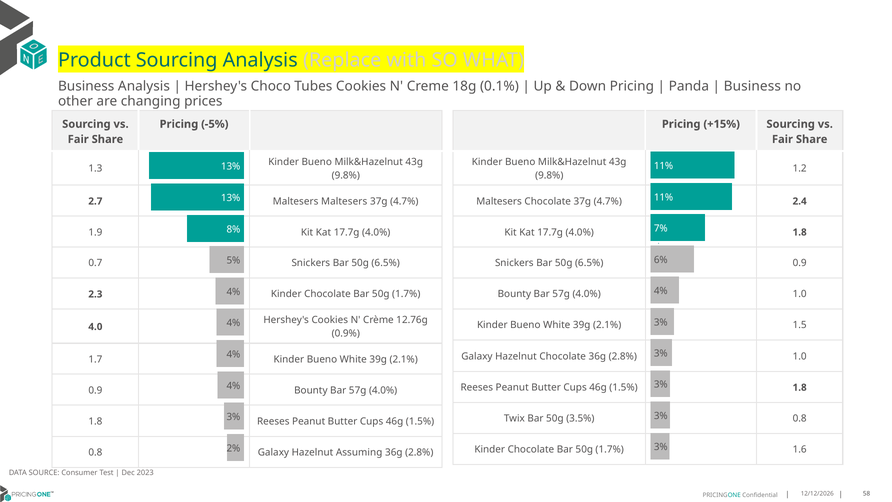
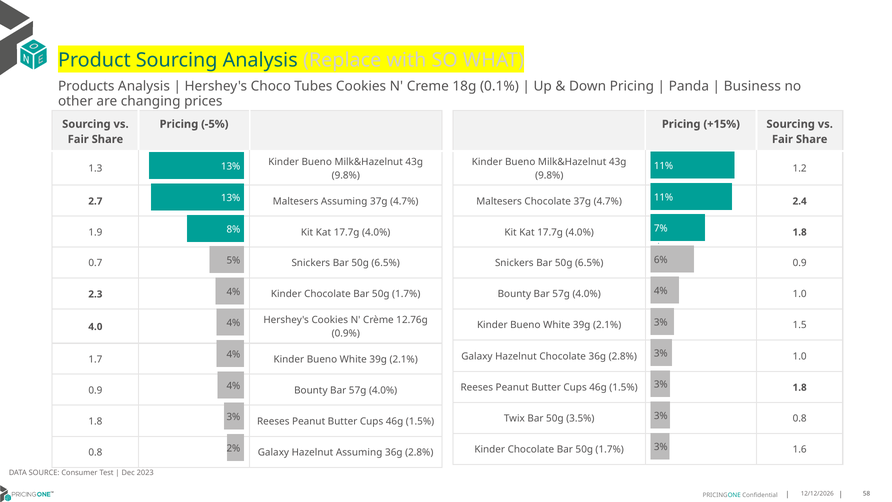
Business: Business -> Products (86, 86)
Maltesers Maltesers: Maltesers -> Assuming (344, 201)
